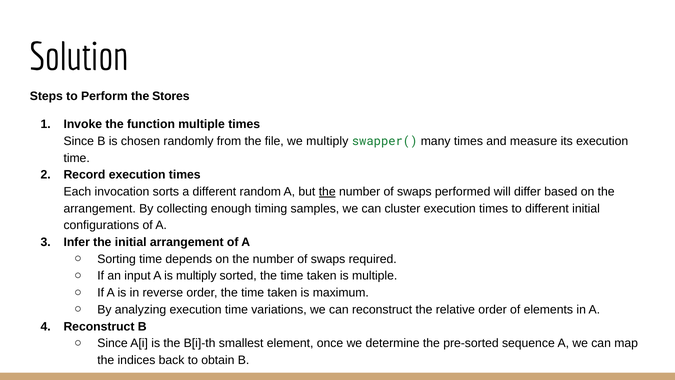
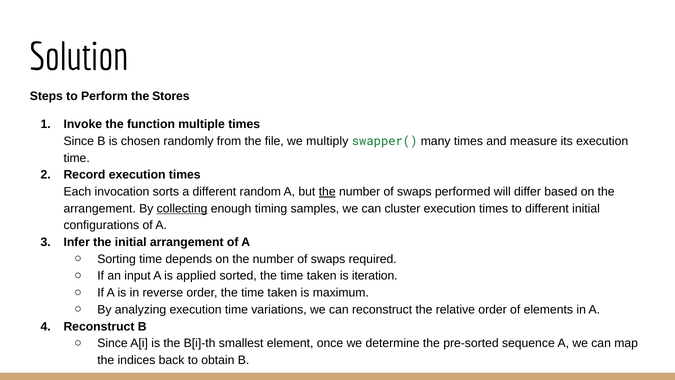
collecting underline: none -> present (182, 208)
is multiply: multiply -> applied (196, 276)
is multiple: multiple -> iteration (375, 276)
